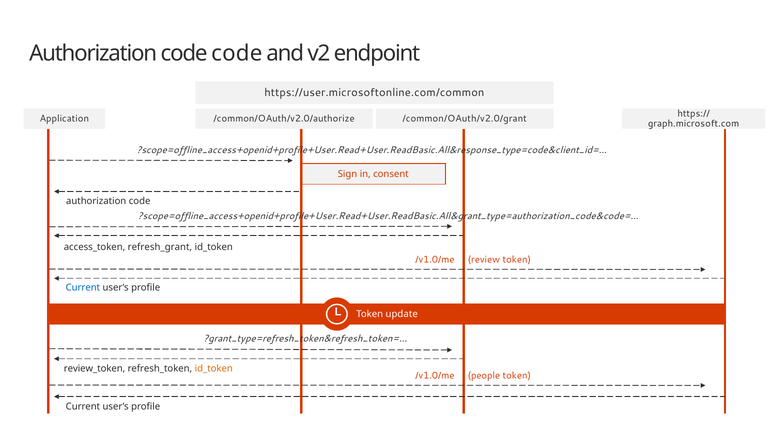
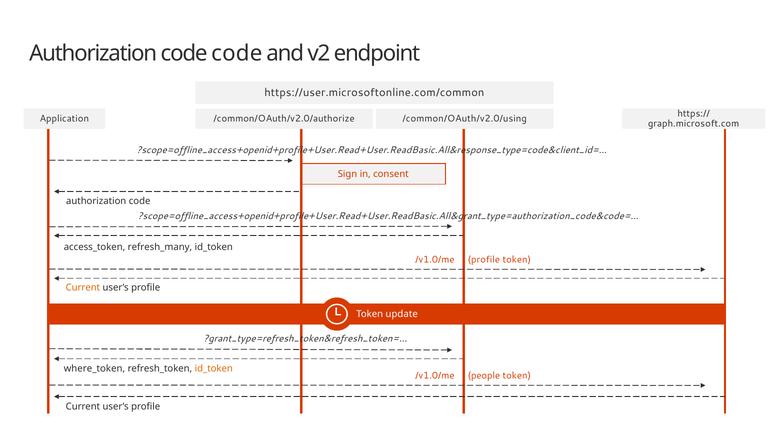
/common/OAuth/v2.0/grant: /common/OAuth/v2.0/grant -> /common/OAuth/v2.0/using (465, 119)
refresh_grant: refresh_grant -> refresh_many (160, 247)
/v1.0/me review: review -> profile (484, 260)
Current colour: blue -> orange (83, 288)
review_token: review_token -> where_token (94, 369)
